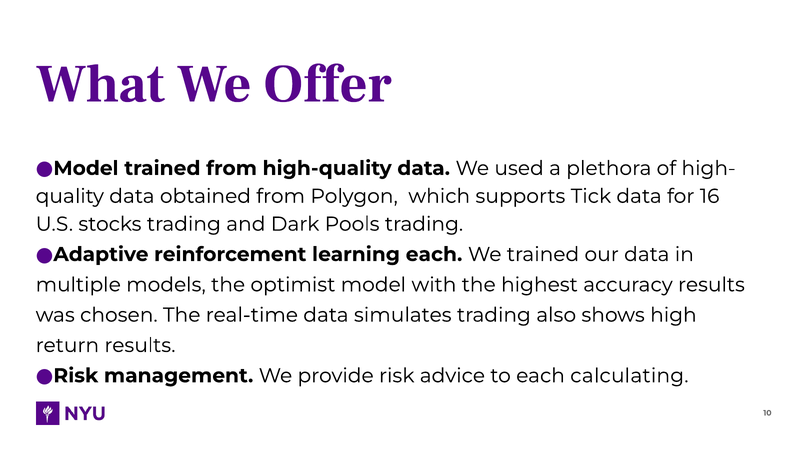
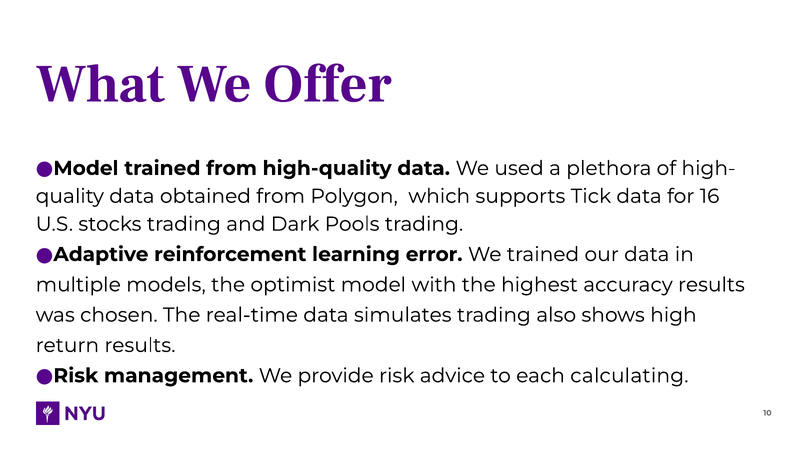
learning each: each -> error (434, 254)
